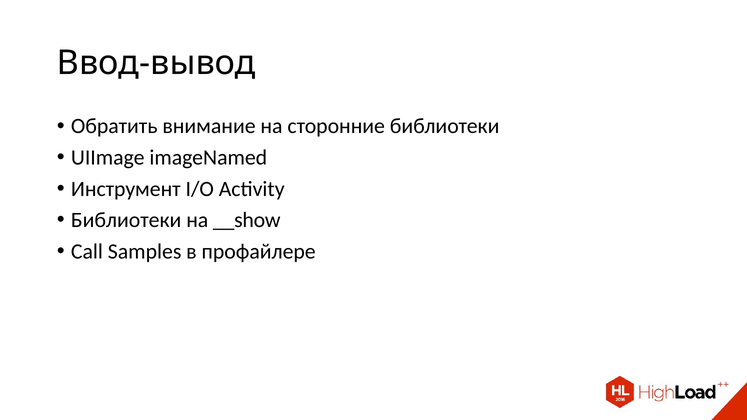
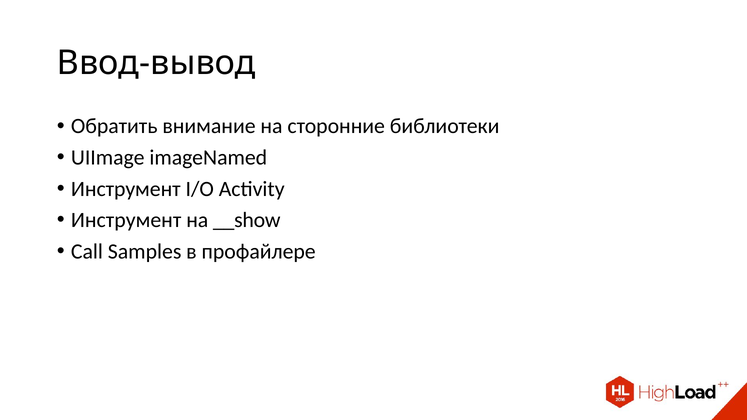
Библиотеки: Библиотеки -> Инструмент (126, 220)
